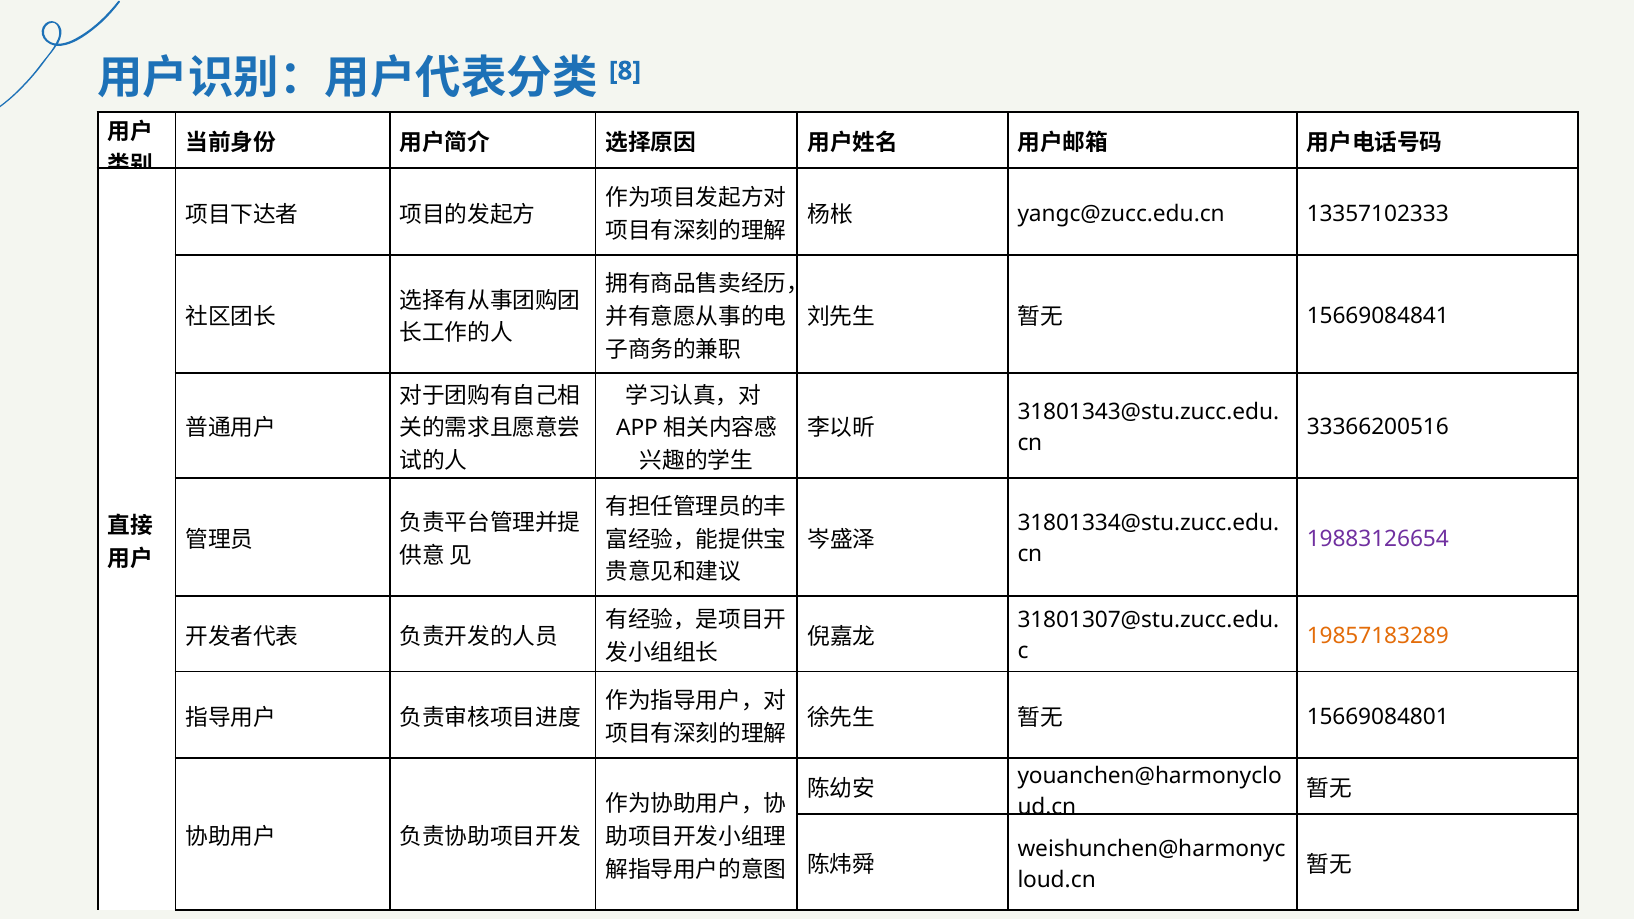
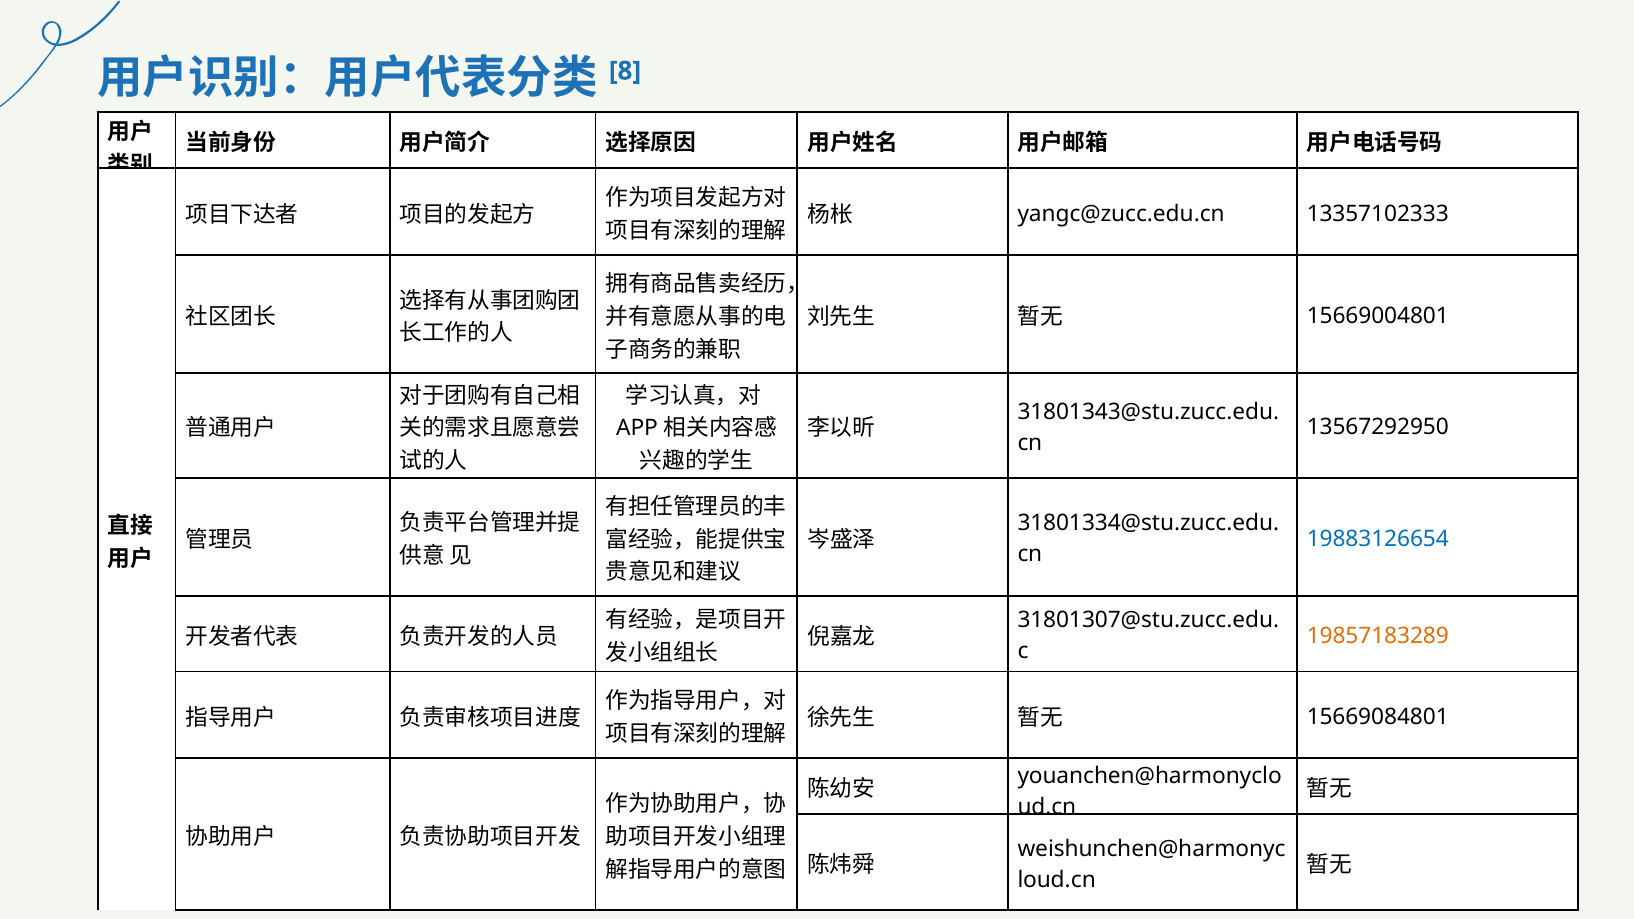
15669084841: 15669084841 -> 15669004801 (1378, 316)
33366200516: 33366200516 -> 13567292950 (1378, 428)
19883126654 colour: purple -> blue (1378, 539)
